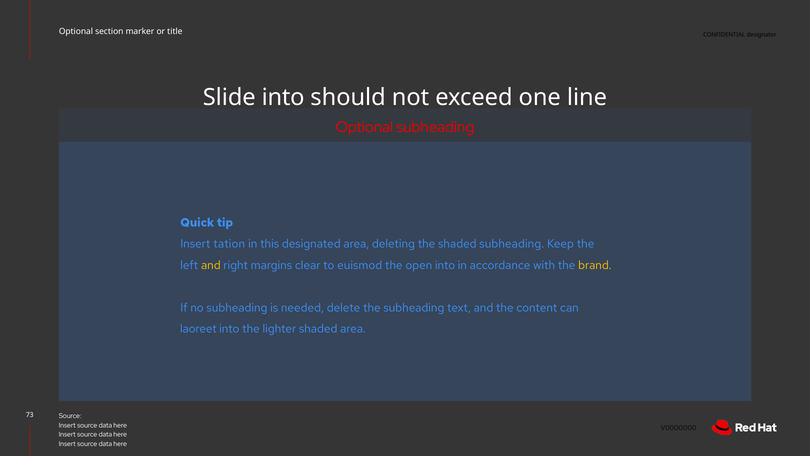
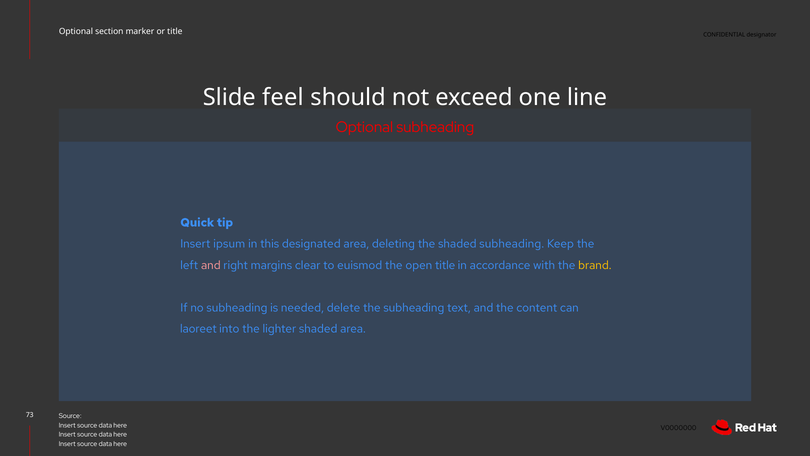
Slide into: into -> feel (283, 97)
tation: tation -> ipsum (229, 244)
and colour: yellow -> pink (211, 265)
open into: into -> title (445, 265)
